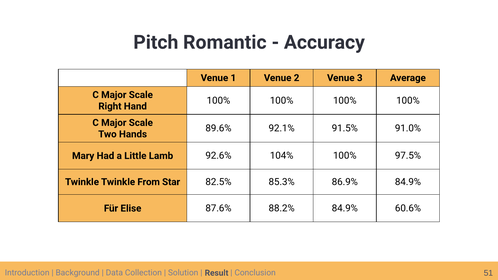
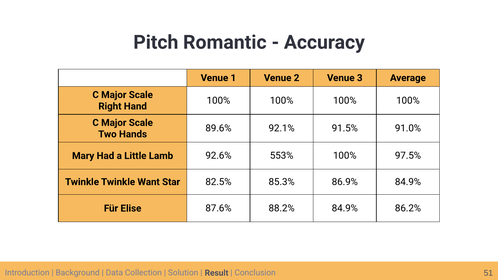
104%: 104% -> 553% (282, 156)
From: From -> Want (149, 182)
60.6%: 60.6% -> 86.2% (408, 208)
